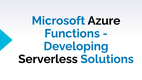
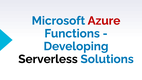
Azure colour: black -> red (104, 21)
